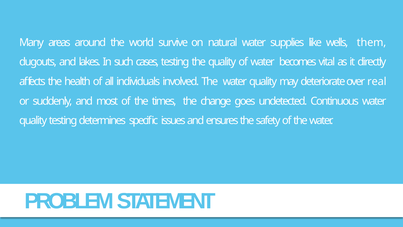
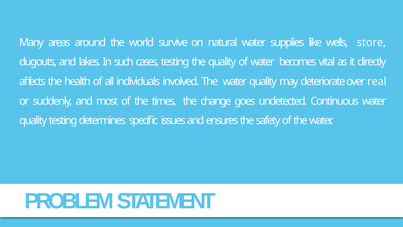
them: them -> store (371, 42)
